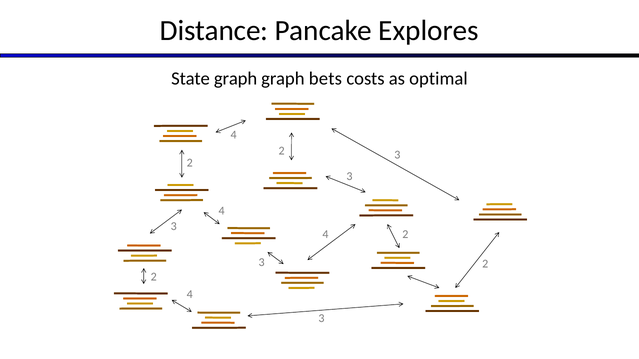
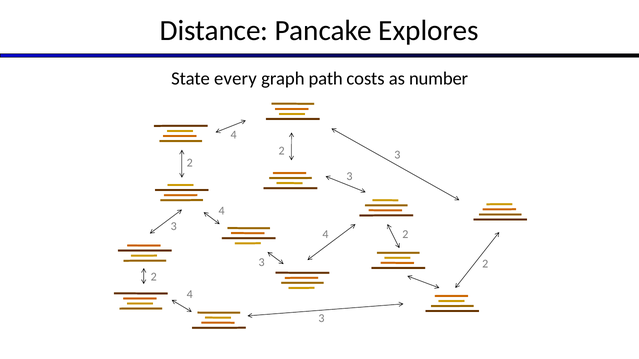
State graph: graph -> every (235, 79)
bets: bets -> path (326, 79)
optimal: optimal -> number (439, 79)
